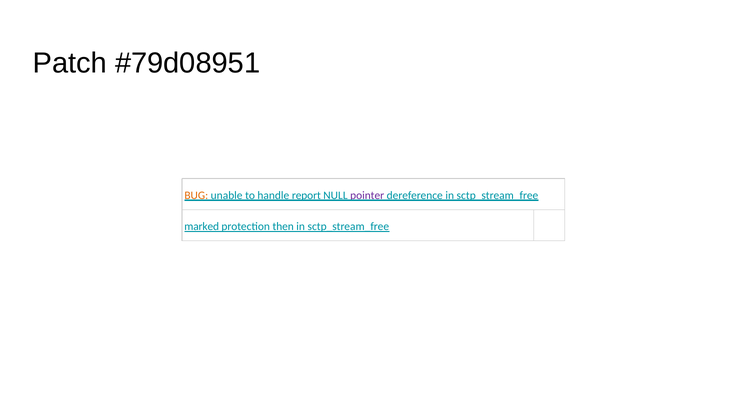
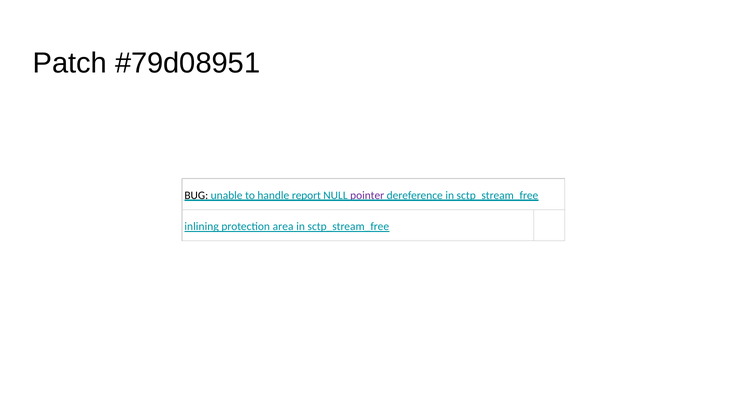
BUG colour: orange -> black (196, 195)
marked: marked -> inlining (202, 227)
then: then -> area (283, 227)
